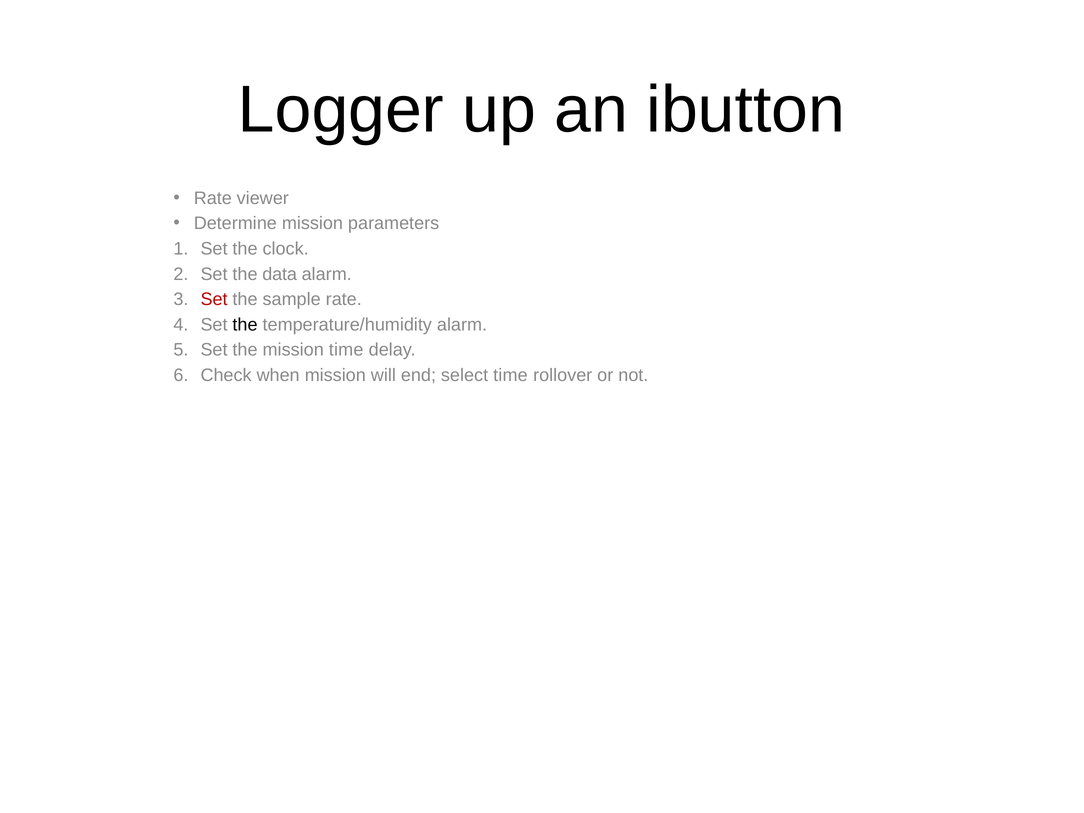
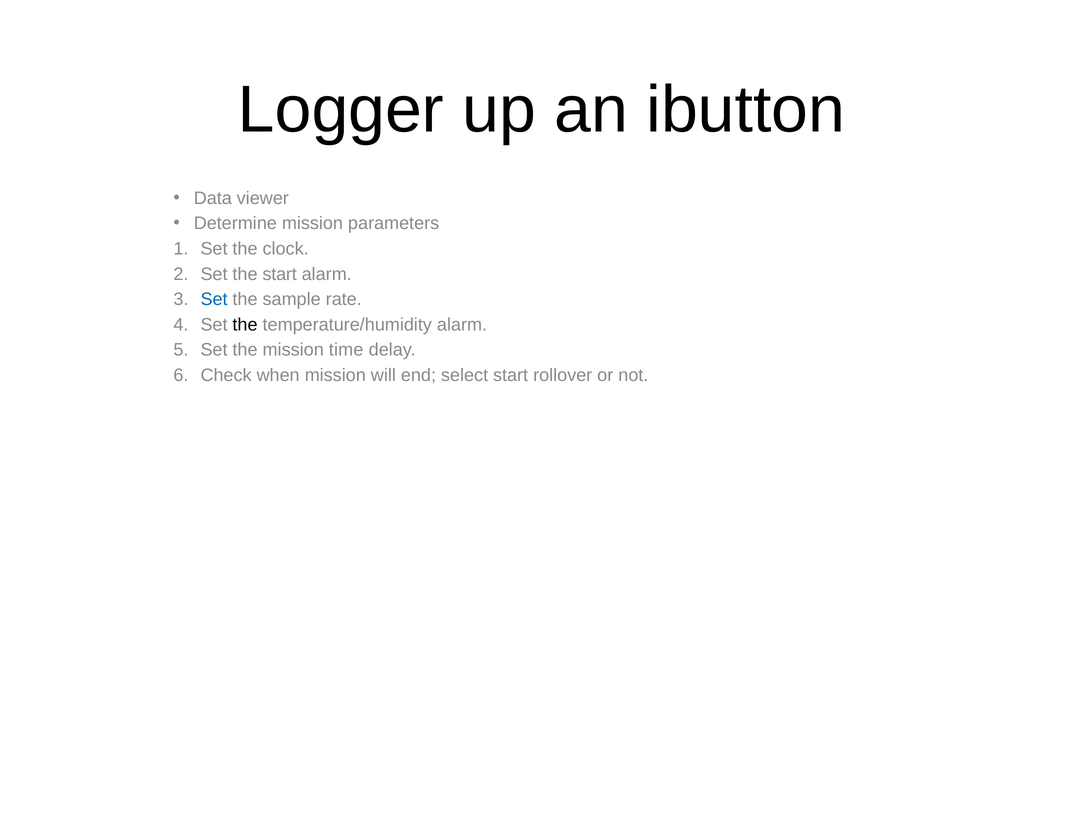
Rate: Rate -> Data (213, 198)
the data: data -> start (280, 274)
Set colour: red -> blue (214, 299)
select time: time -> start (511, 375)
